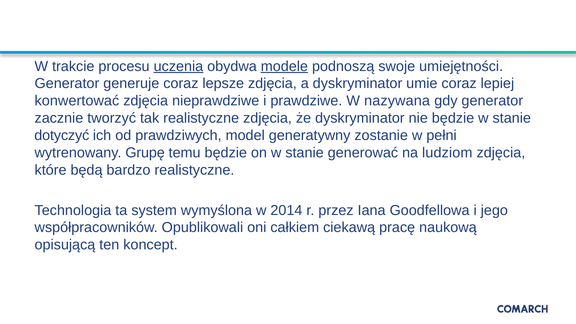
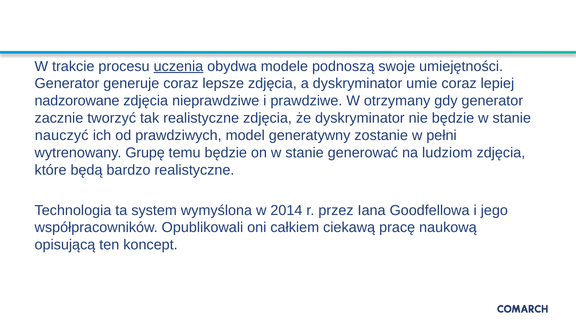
modele underline: present -> none (284, 66)
konwertować: konwertować -> nadzorowane (77, 101)
nazywana: nazywana -> otrzymany (397, 101)
dotyczyć: dotyczyć -> nauczyć (62, 135)
